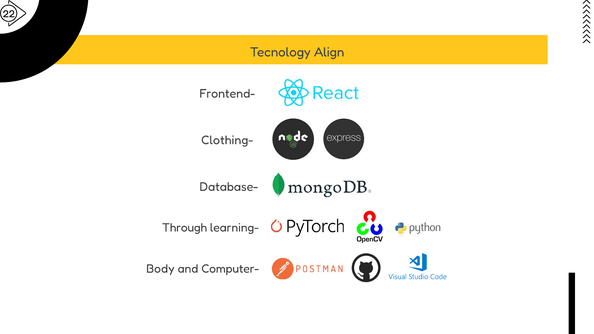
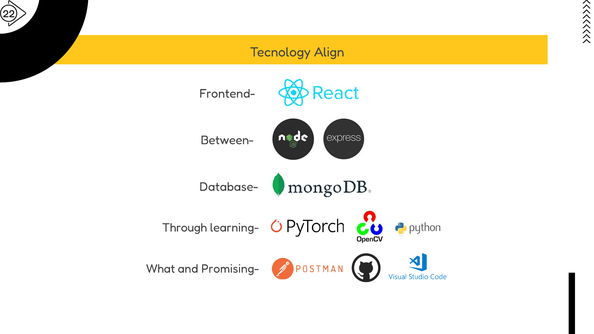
Clothing-: Clothing- -> Between- (228, 140)
Body: Body -> What (161, 269)
Computer-: Computer- -> Promising- (230, 269)
